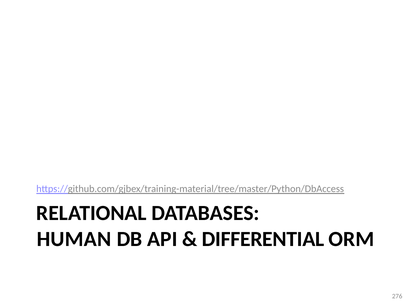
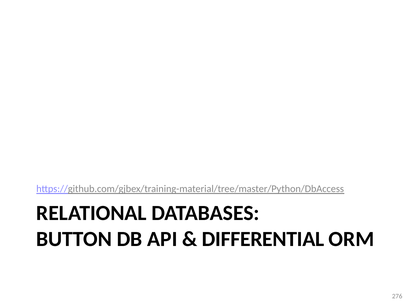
HUMAN: HUMAN -> BUTTON (74, 239)
